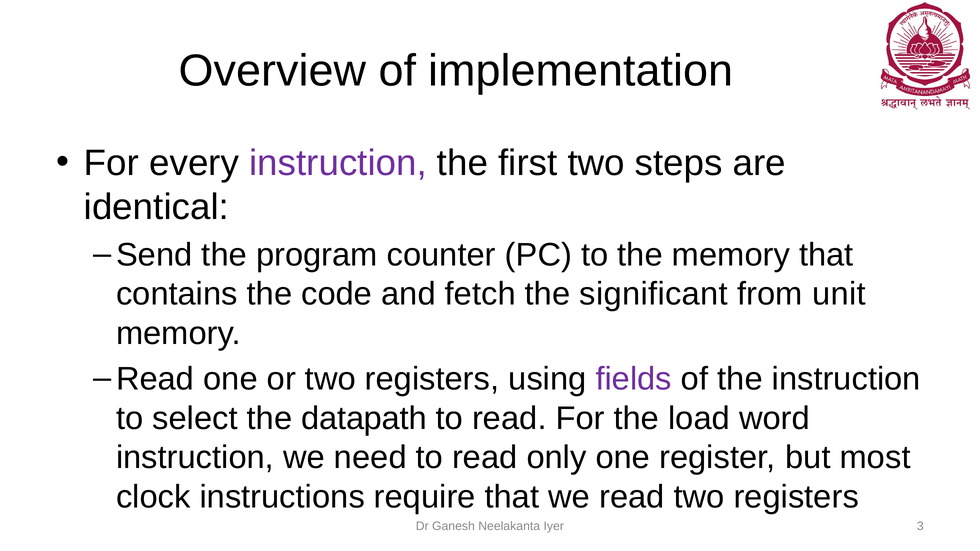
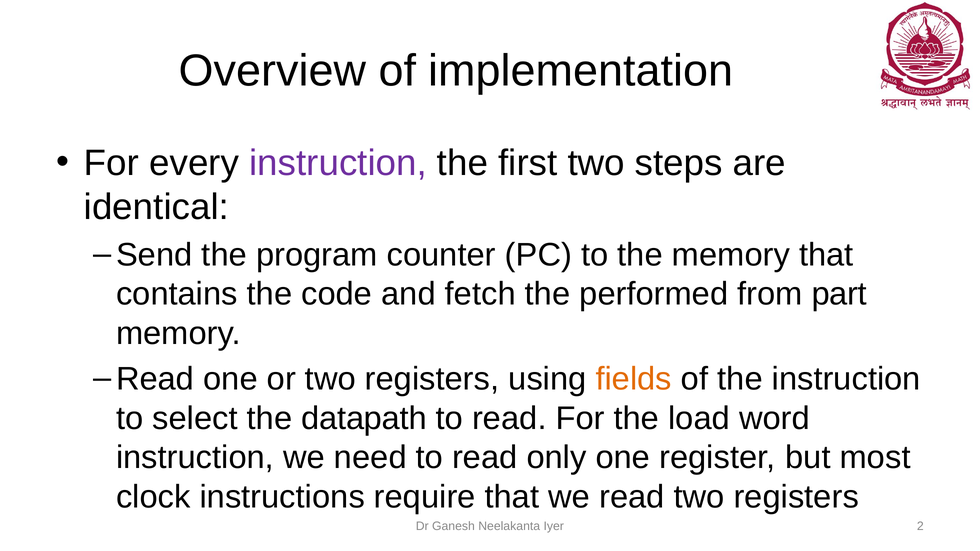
significant: significant -> performed (654, 294)
unit: unit -> part (839, 294)
fields colour: purple -> orange (634, 379)
3: 3 -> 2 (920, 527)
